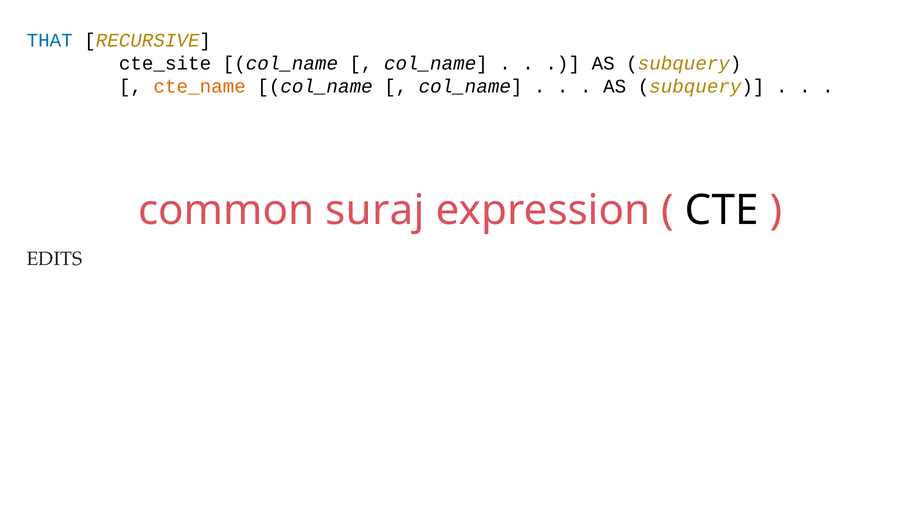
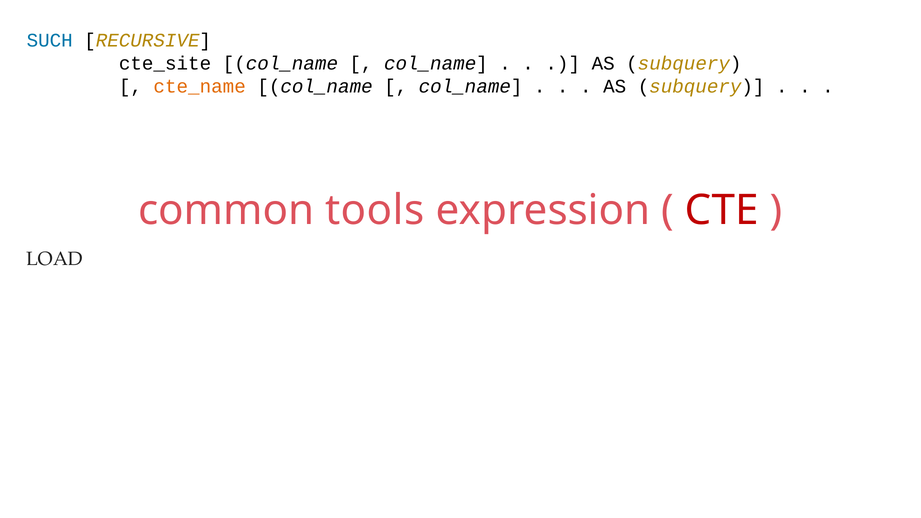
THAT: THAT -> SUCH (50, 40)
suraj: suraj -> tools (375, 210)
CTE colour: black -> red (722, 210)
EDITS: EDITS -> LOAD (55, 259)
